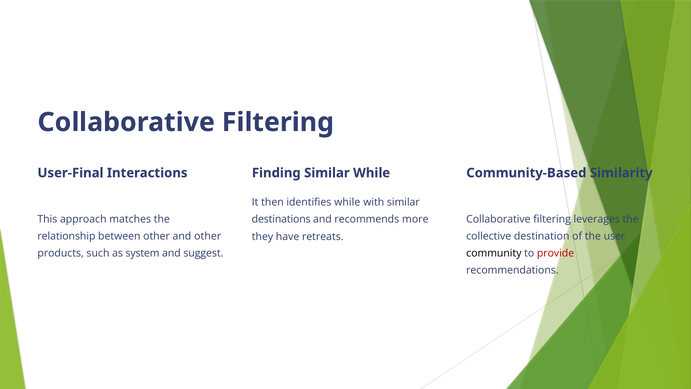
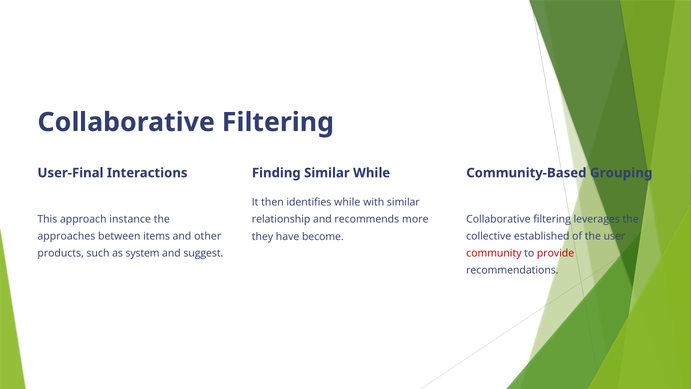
Similarity: Similarity -> Grouping (621, 173)
matches: matches -> instance (130, 219)
destinations: destinations -> relationship (281, 219)
relationship: relationship -> approaches (66, 236)
between other: other -> items (157, 236)
destination: destination -> established (542, 236)
retreats: retreats -> become (323, 236)
community colour: black -> red (494, 253)
